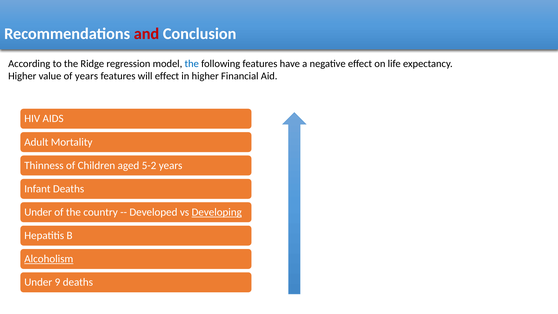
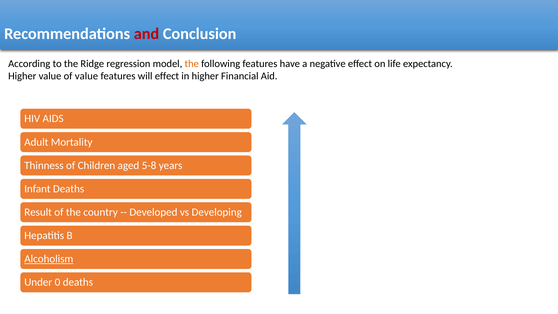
the colour: blue -> orange (192, 64)
of years: years -> value (86, 76)
5-2: 5-2 -> 5-8 (149, 165)
Under: Under -> Result (38, 212)
Developing underline: present -> none (217, 212)
9: 9 -> 0 (57, 282)
